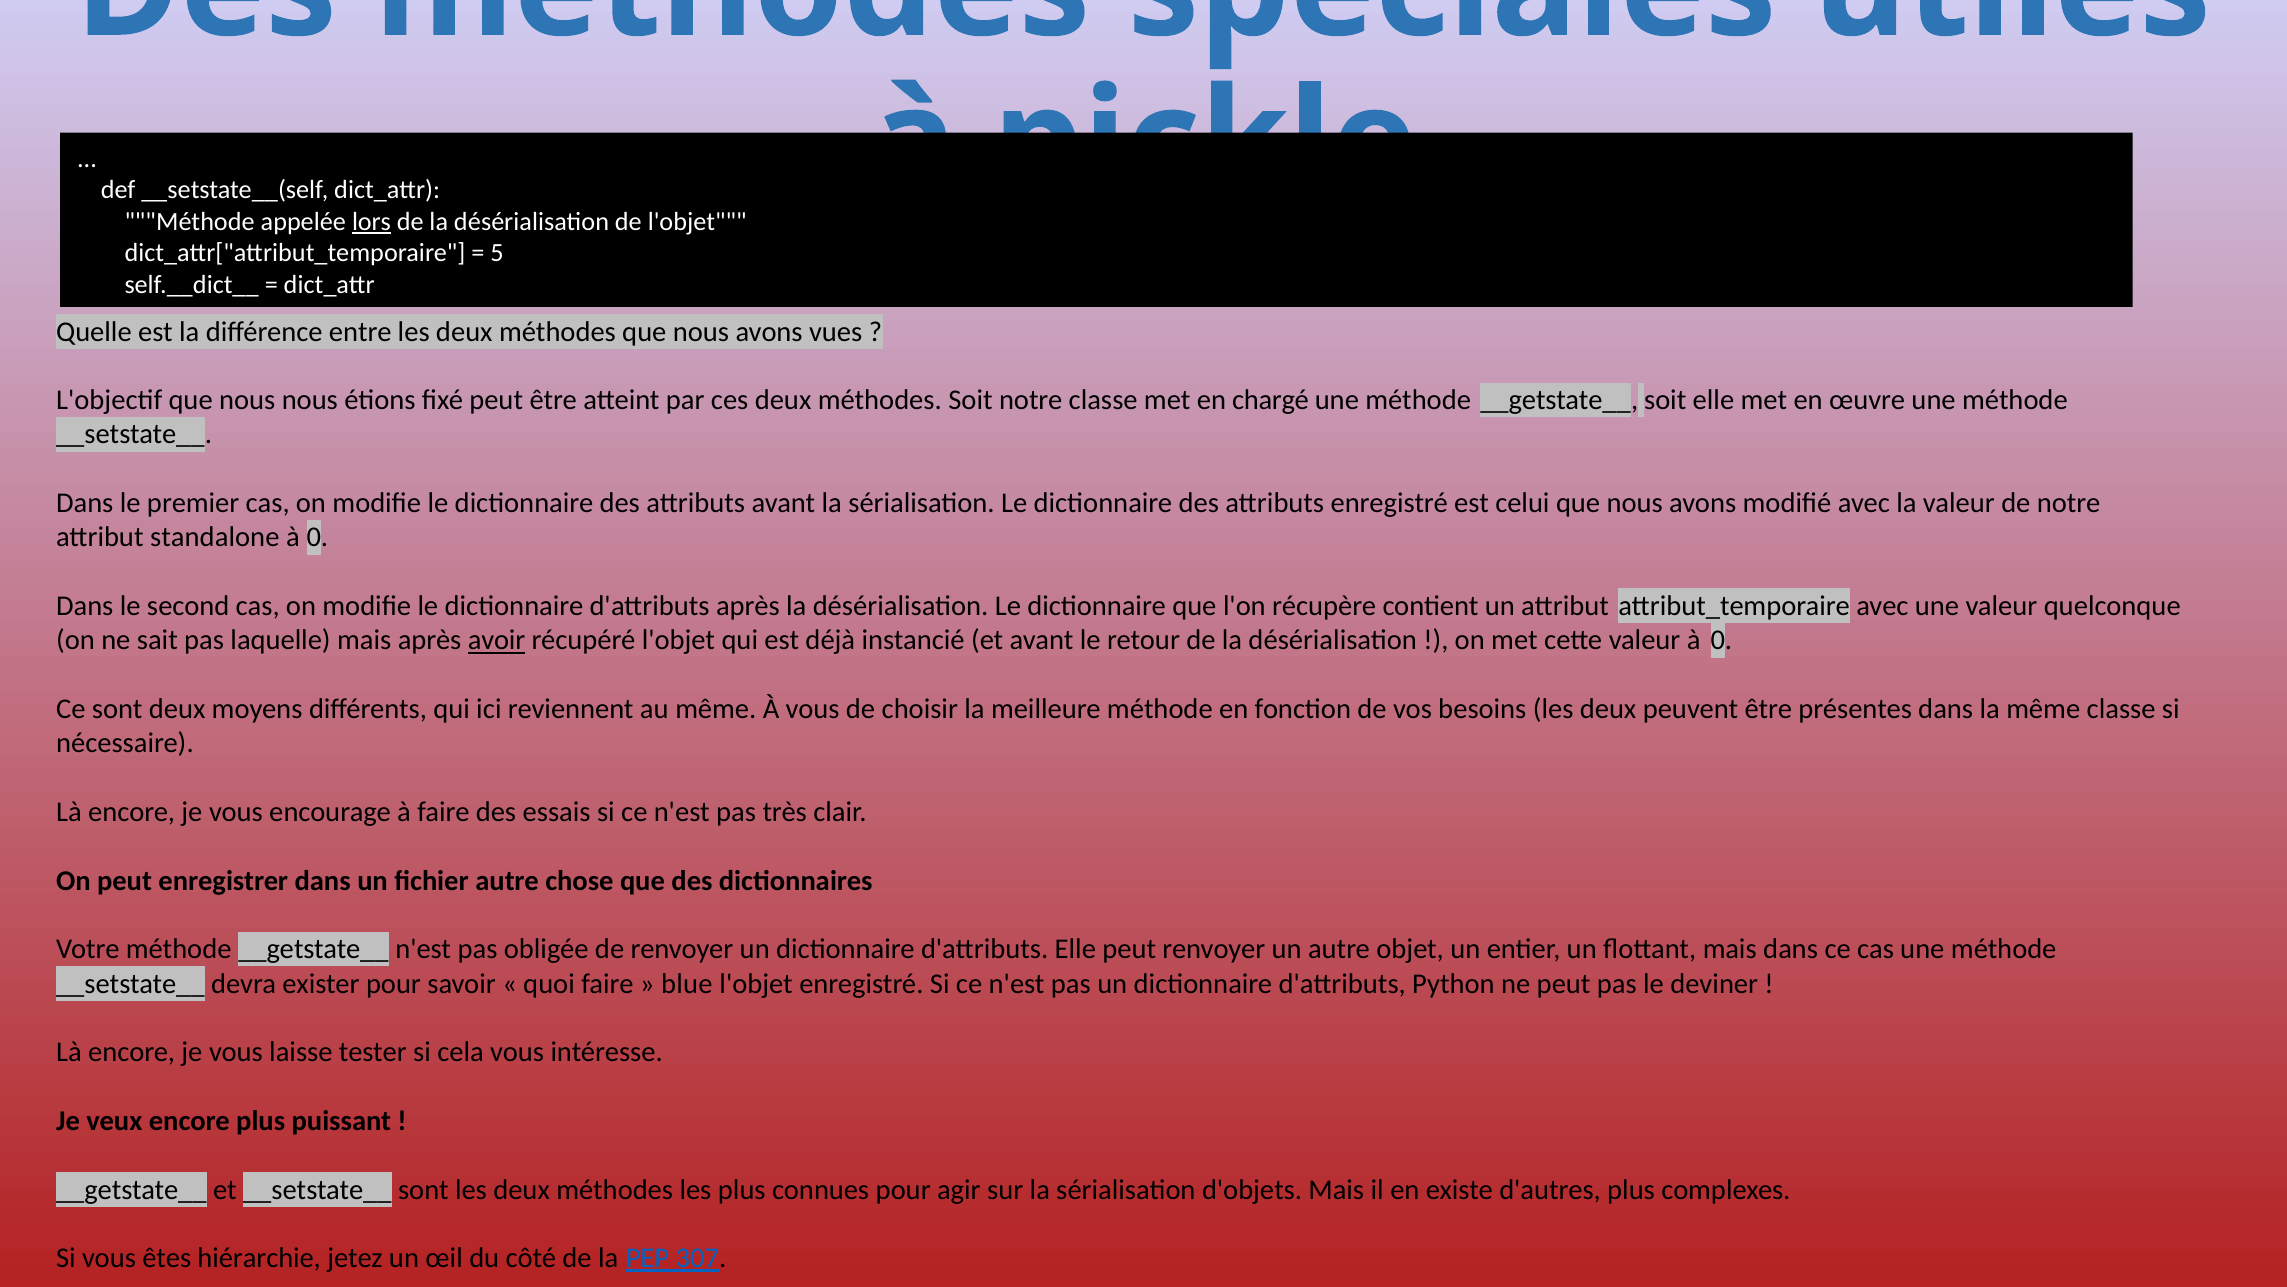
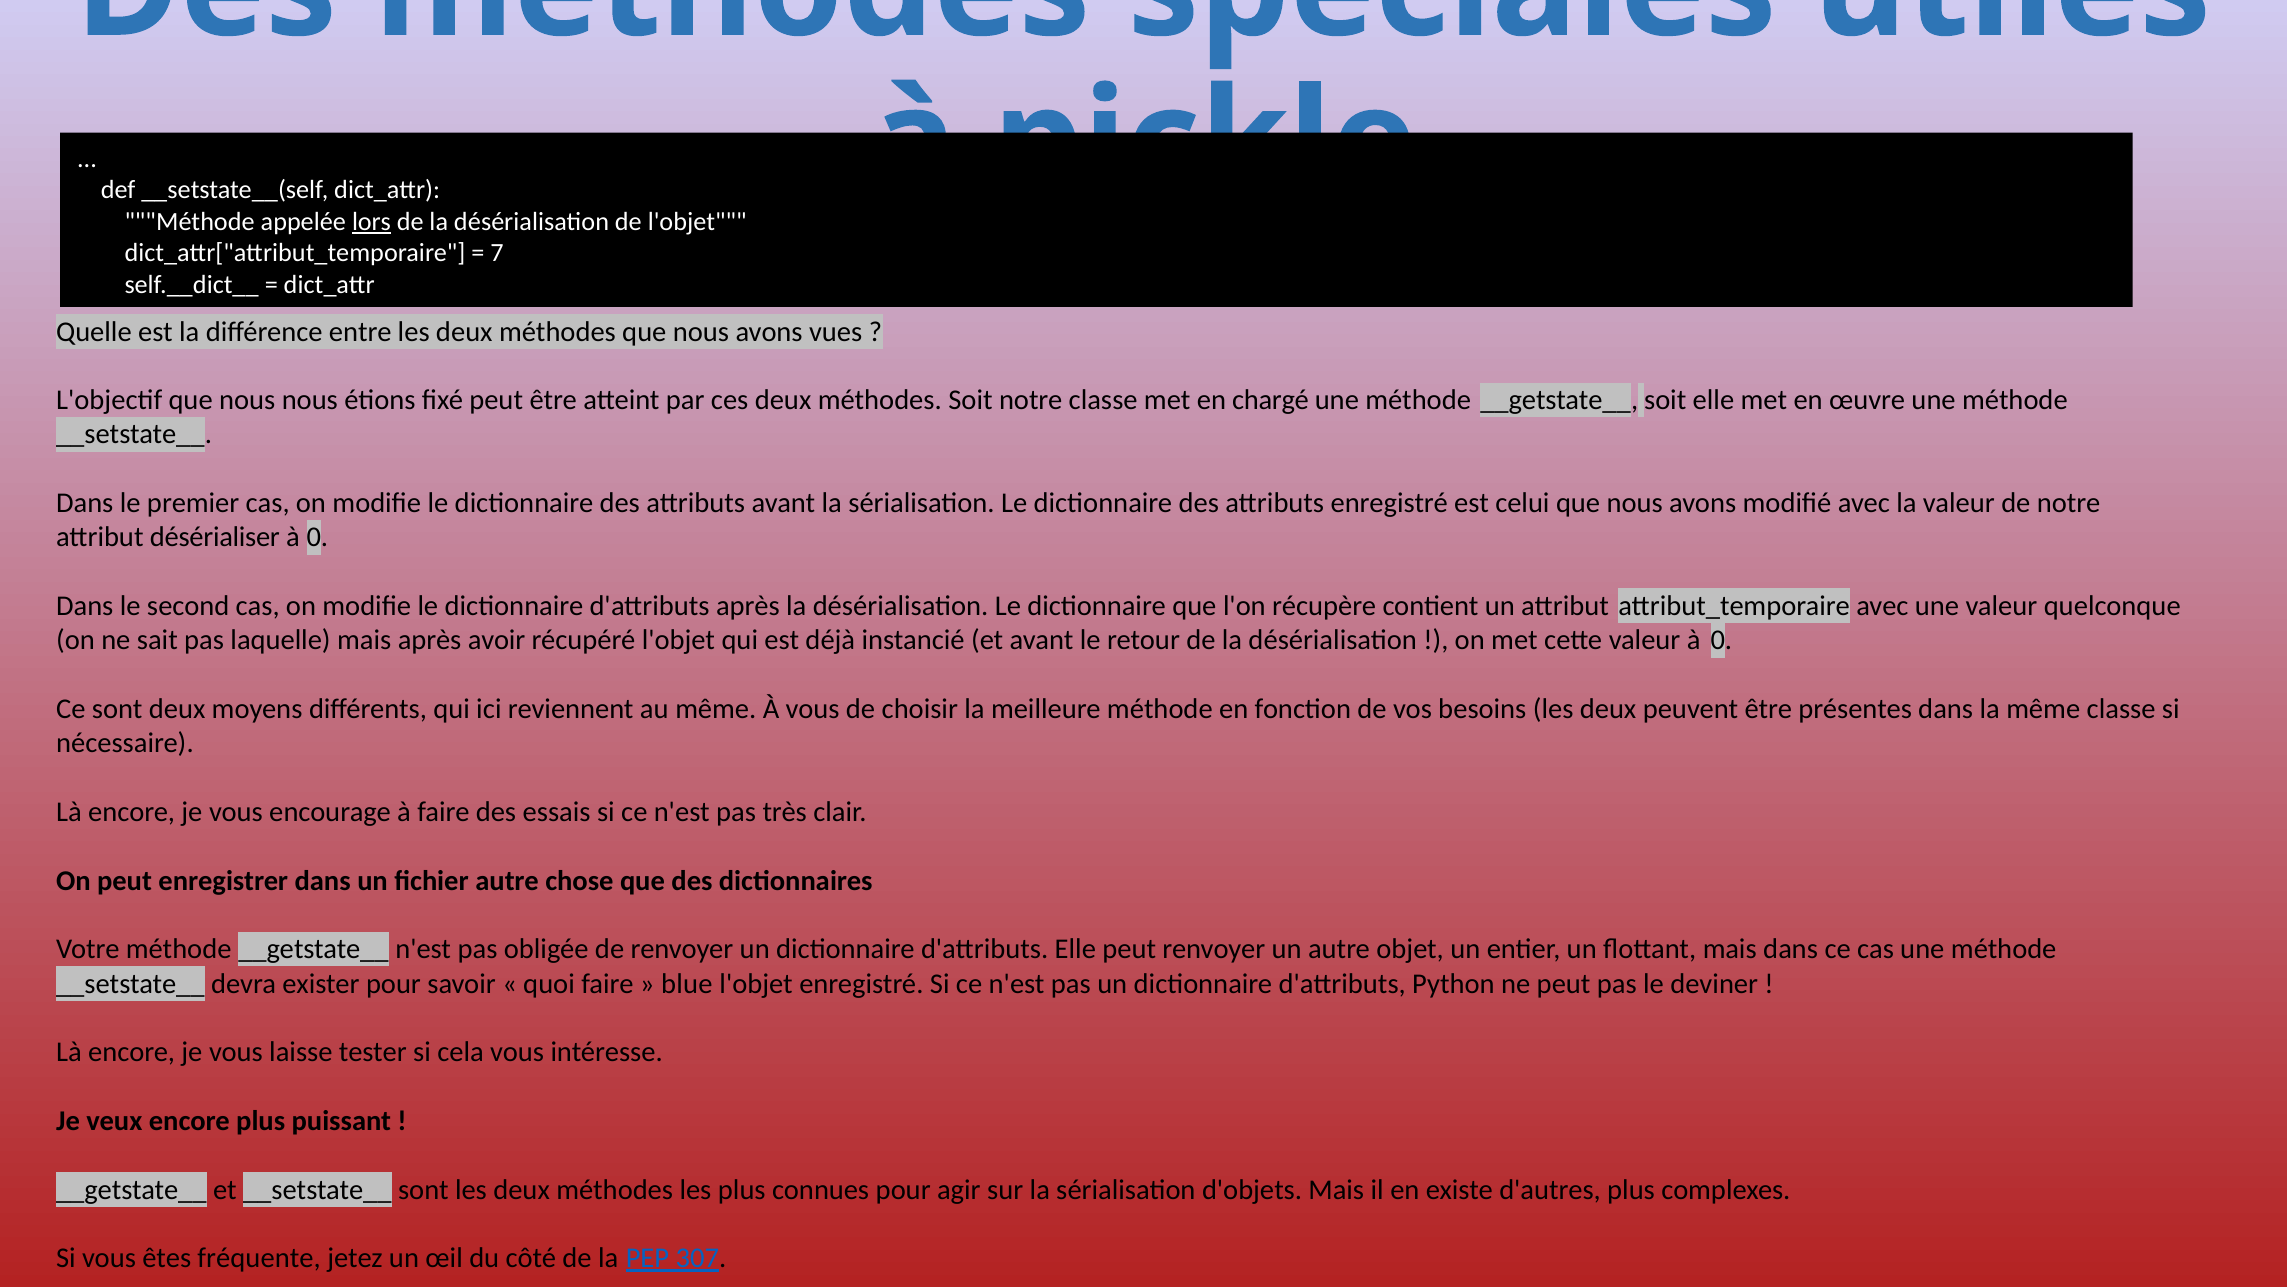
5: 5 -> 7 (497, 253)
standalone: standalone -> désérialiser (215, 537)
avoir underline: present -> none (497, 640)
hiérarchie: hiérarchie -> fréquente (259, 1258)
